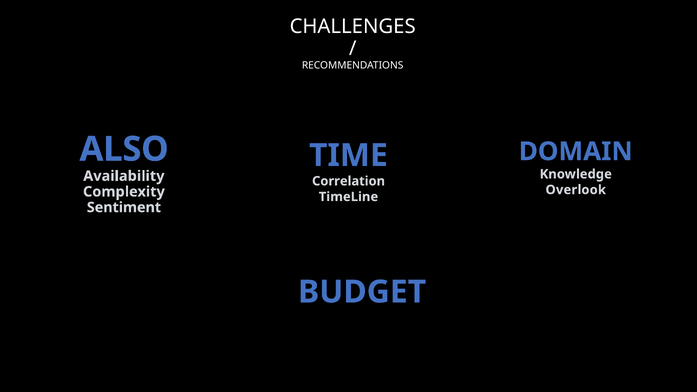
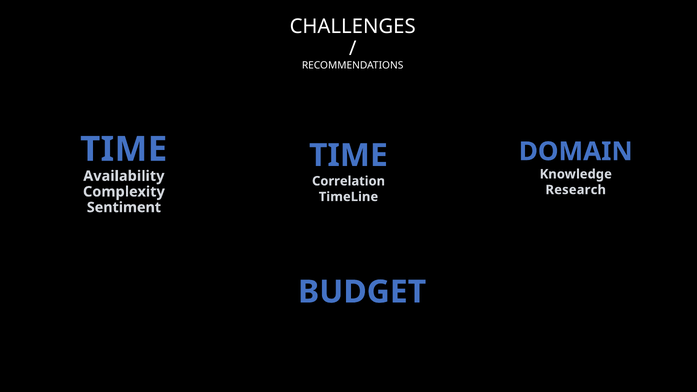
ALSO: ALSO -> TIME (124, 149)
Overlook: Overlook -> Research (576, 190)
